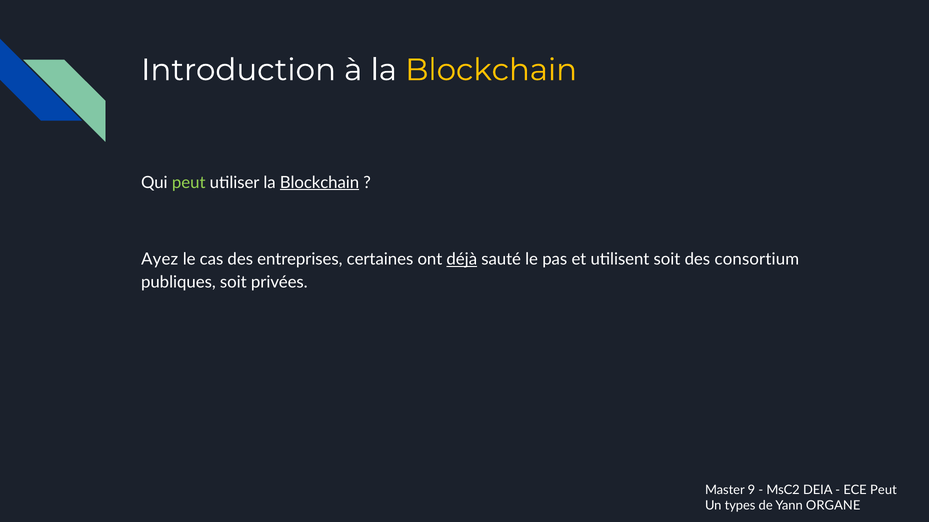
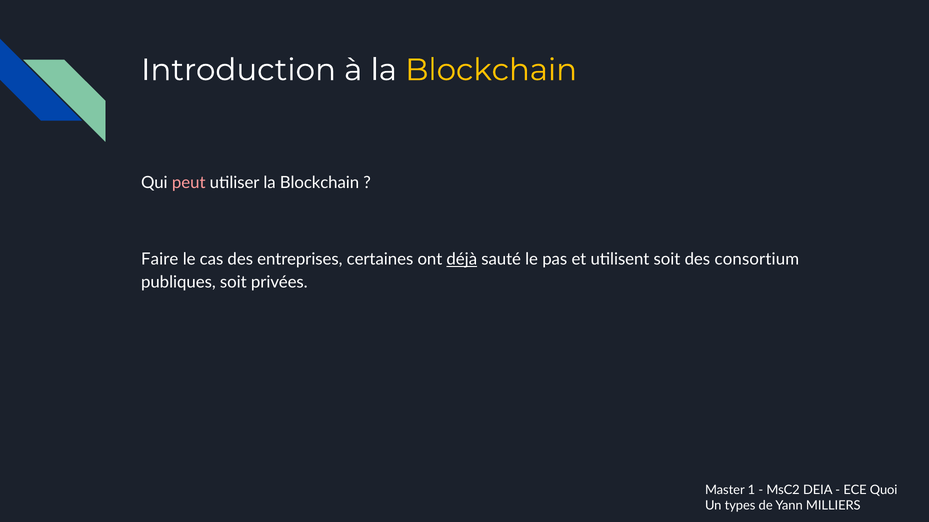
peut colour: light green -> pink (189, 183)
Blockchain underline: present -> none (319, 183)
Ayez: Ayez -> Faire (160, 260)
9: 9 -> 1 (751, 490)
ECE Peut: Peut -> Quoi (884, 490)
ORGANE: ORGANE -> MILLIERS (833, 506)
